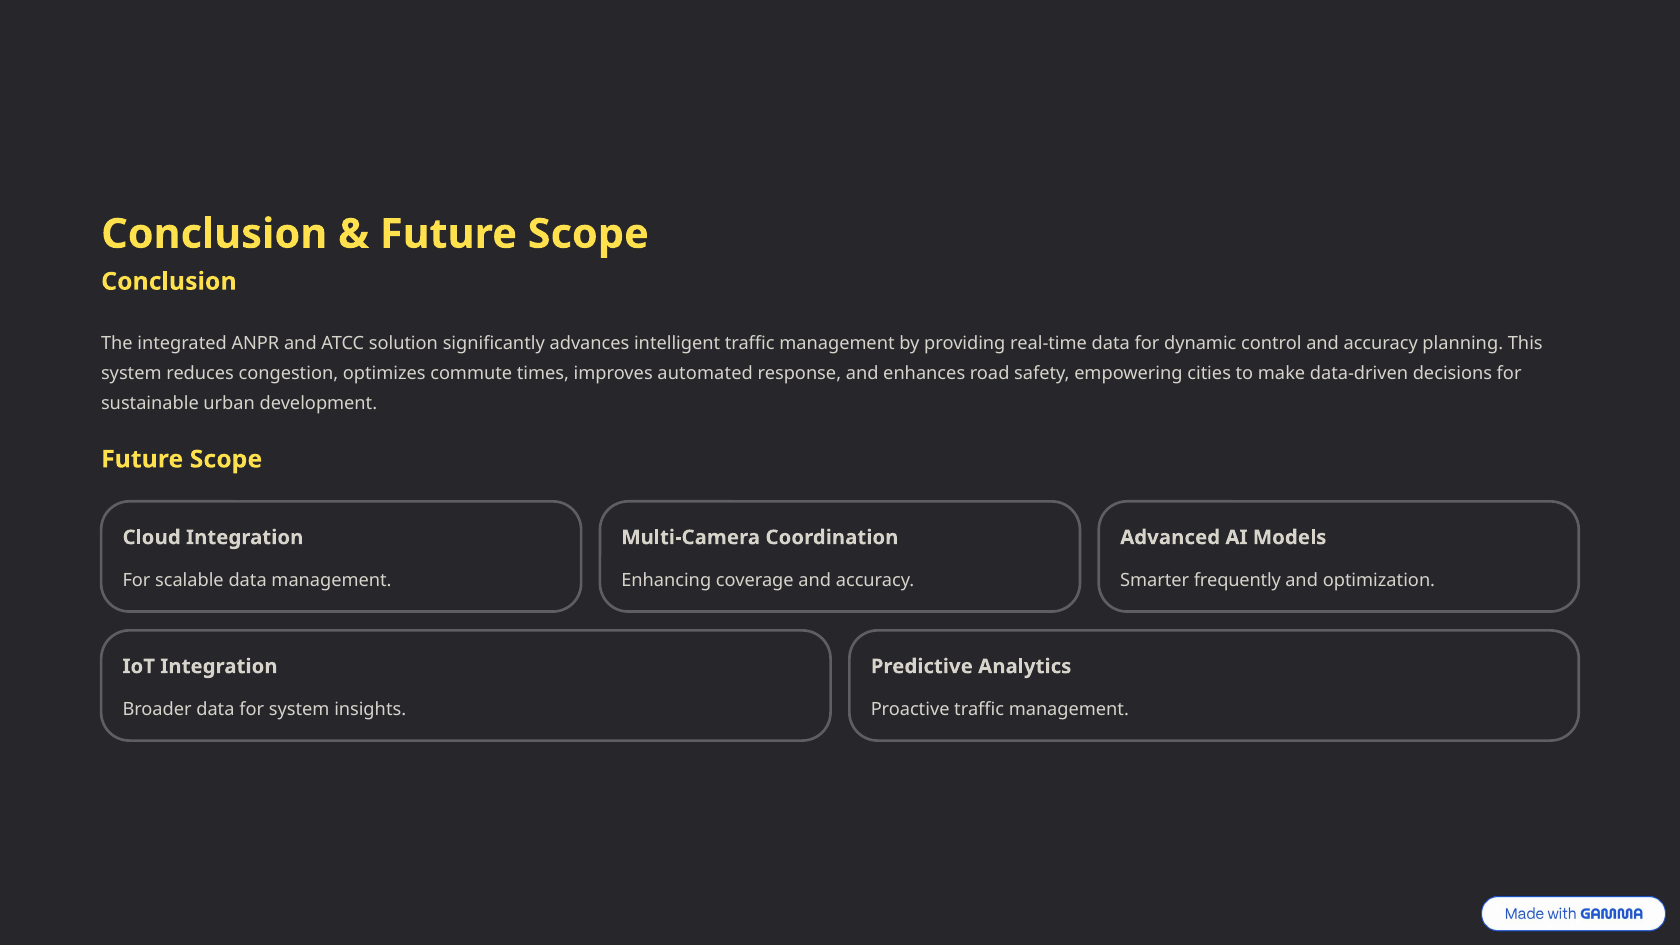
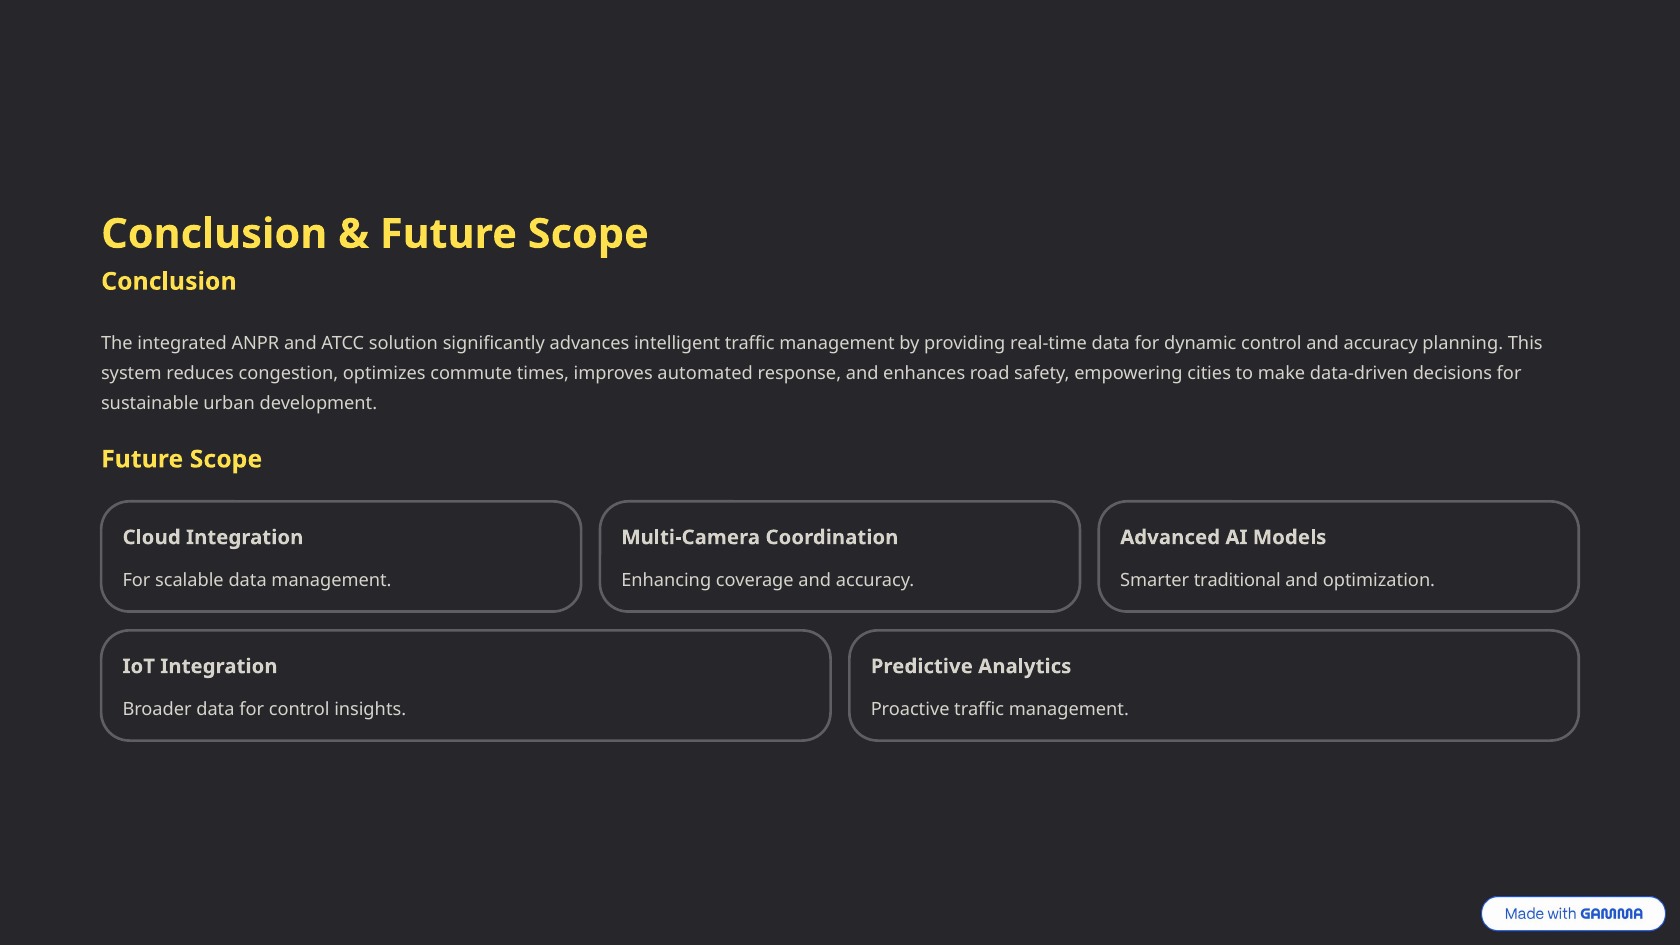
frequently: frequently -> traditional (1237, 580)
for system: system -> control (299, 709)
